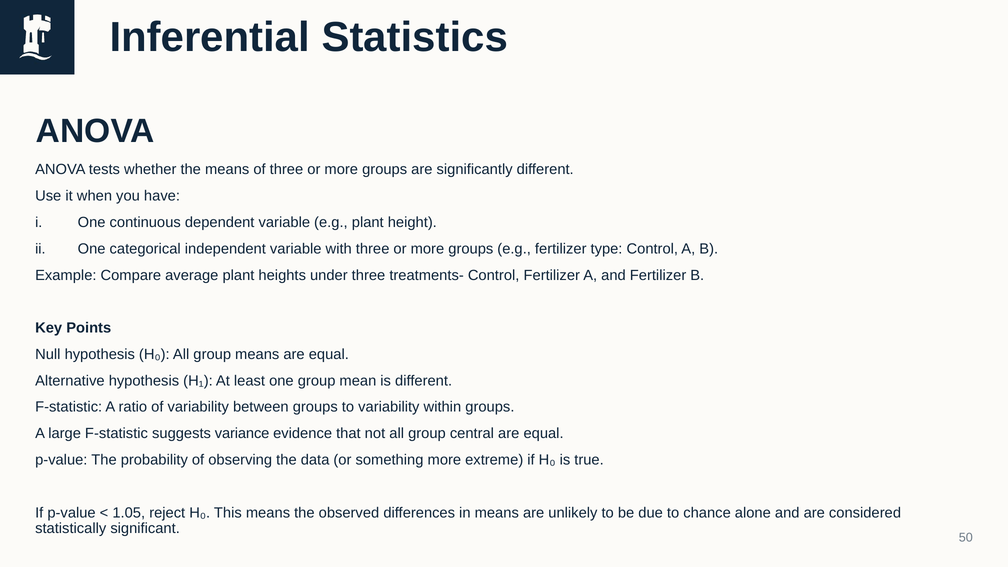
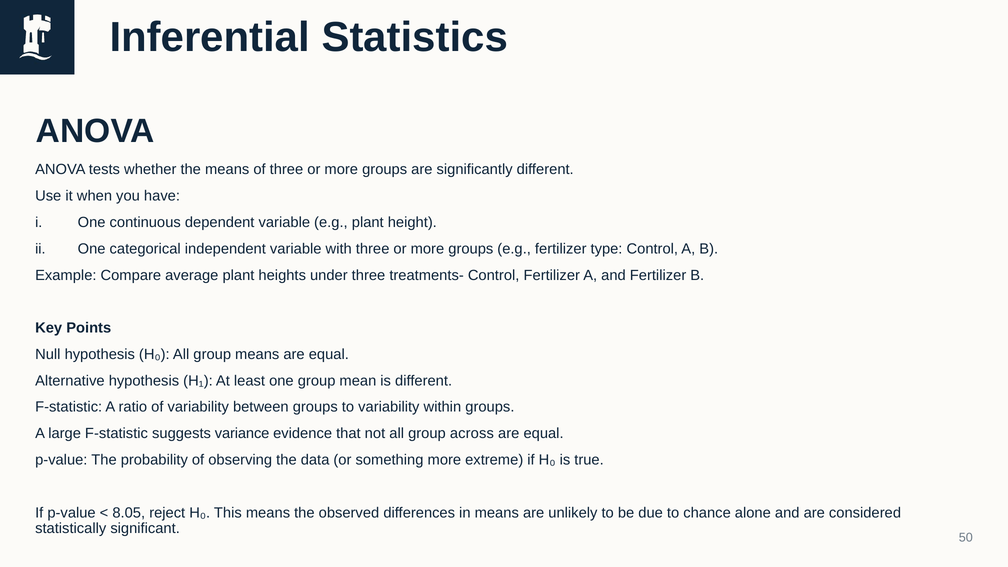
central: central -> across (472, 434)
1.05: 1.05 -> 8.05 (129, 513)
